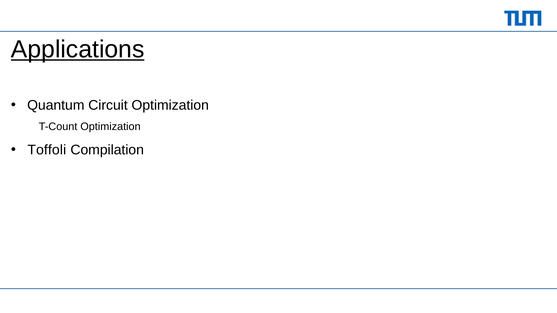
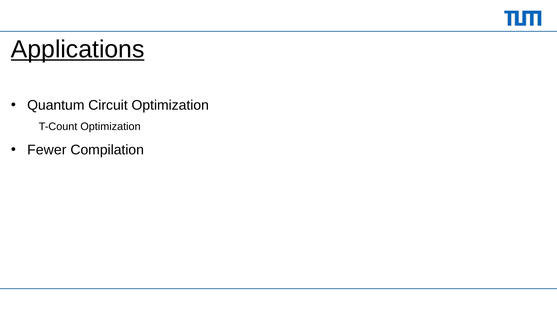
Toffoli: Toffoli -> Fewer (47, 150)
